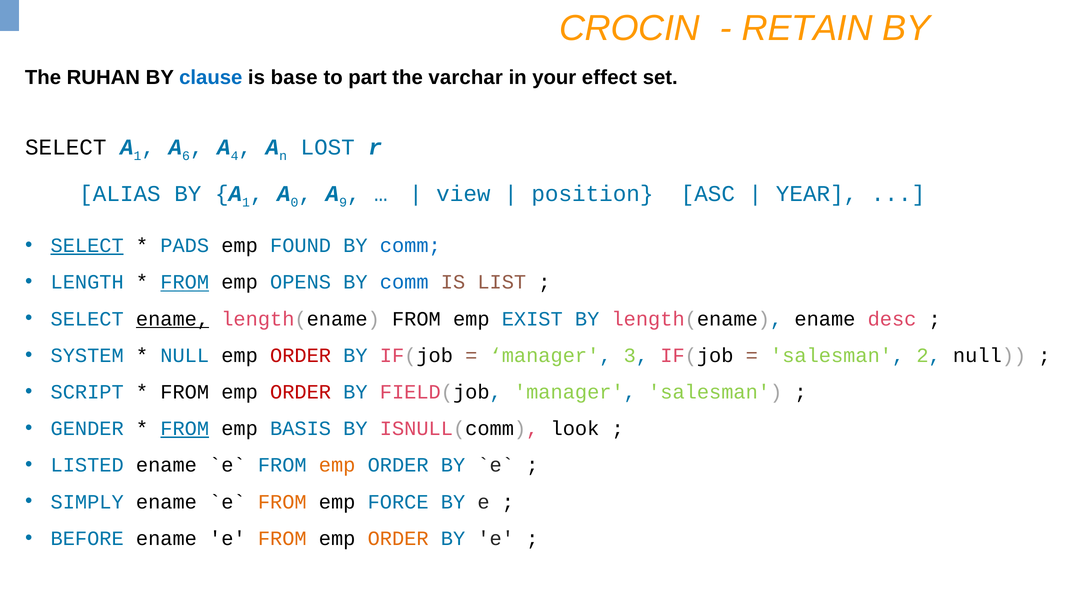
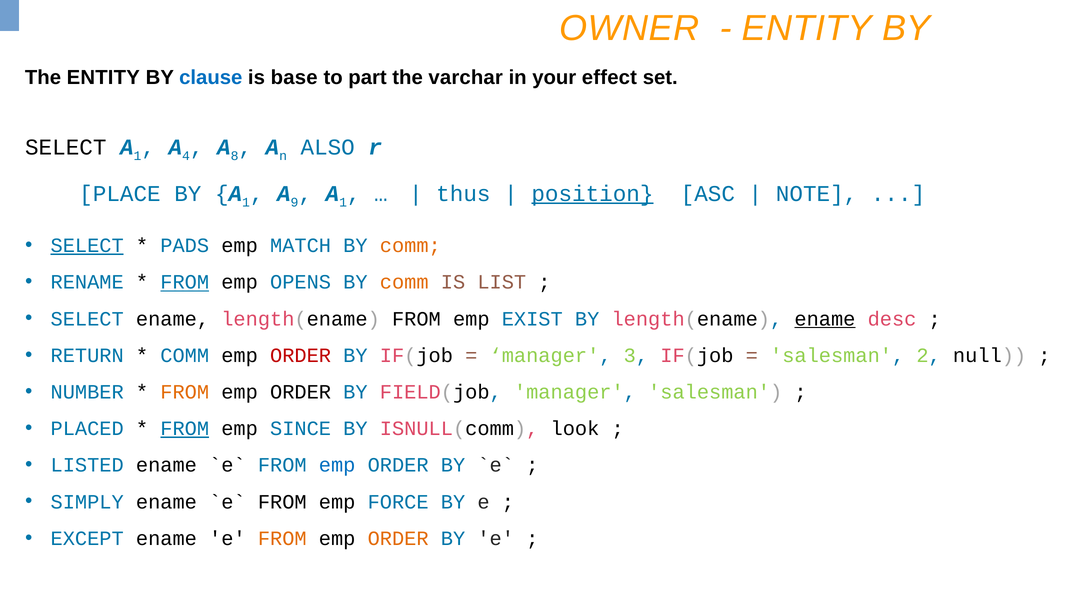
CROCIN: CROCIN -> OWNER (629, 28)
RETAIN: RETAIN -> ENTITY (807, 28)
The RUHAN: RUHAN -> ENTITY (103, 77)
6: 6 -> 4 (186, 156)
4: 4 -> 8 (235, 156)
LOST: LOST -> ALSO (328, 147)
ALIAS: ALIAS -> PLACE (120, 194)
0: 0 -> 9 (295, 202)
9: 9 -> 1 (343, 202)
view: view -> thus (463, 194)
position underline: none -> present (592, 194)
YEAR: YEAR -> NOTE (817, 194)
FOUND: FOUND -> MATCH (301, 246)
comm colour: blue -> orange (410, 246)
LENGTH: LENGTH -> RENAME (87, 282)
comm colour: blue -> orange (404, 282)
ename underline: present -> none (173, 319)
ename underline: none -> present (825, 319)
SYSTEM: SYSTEM -> RETURN (87, 355)
NULL: NULL -> COMM (185, 355)
SCRIPT: SCRIPT -> NUMBER (87, 392)
FROM colour: black -> orange (185, 392)
ORDER colour: red -> black (301, 392)
GENDER: GENDER -> PLACED (87, 428)
BASIS: BASIS -> SINCE (301, 428)
emp colour: orange -> blue (337, 465)
FROM colour: orange -> black (282, 502)
BEFORE: BEFORE -> EXCEPT (87, 538)
